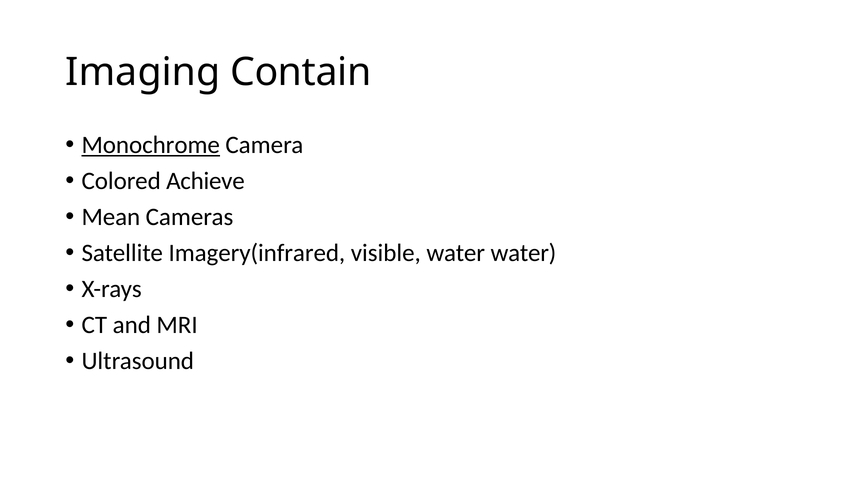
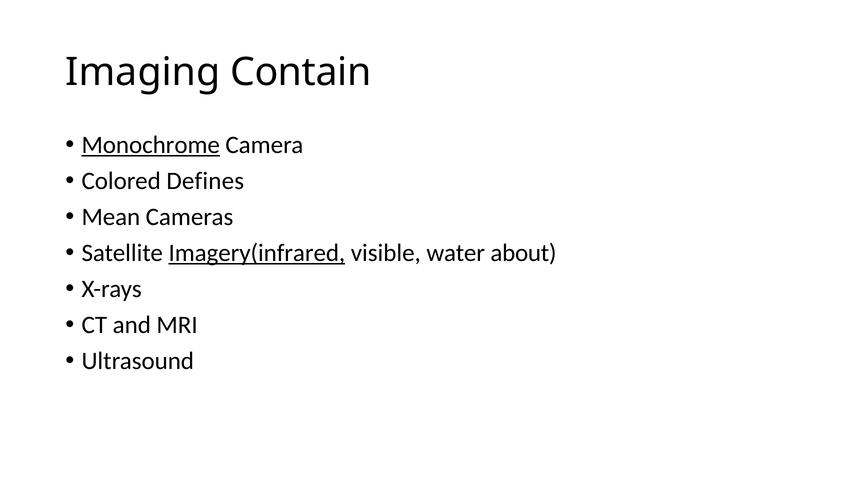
Achieve: Achieve -> Defines (205, 181)
Imagery(infrared underline: none -> present (257, 253)
water water: water -> about (523, 253)
